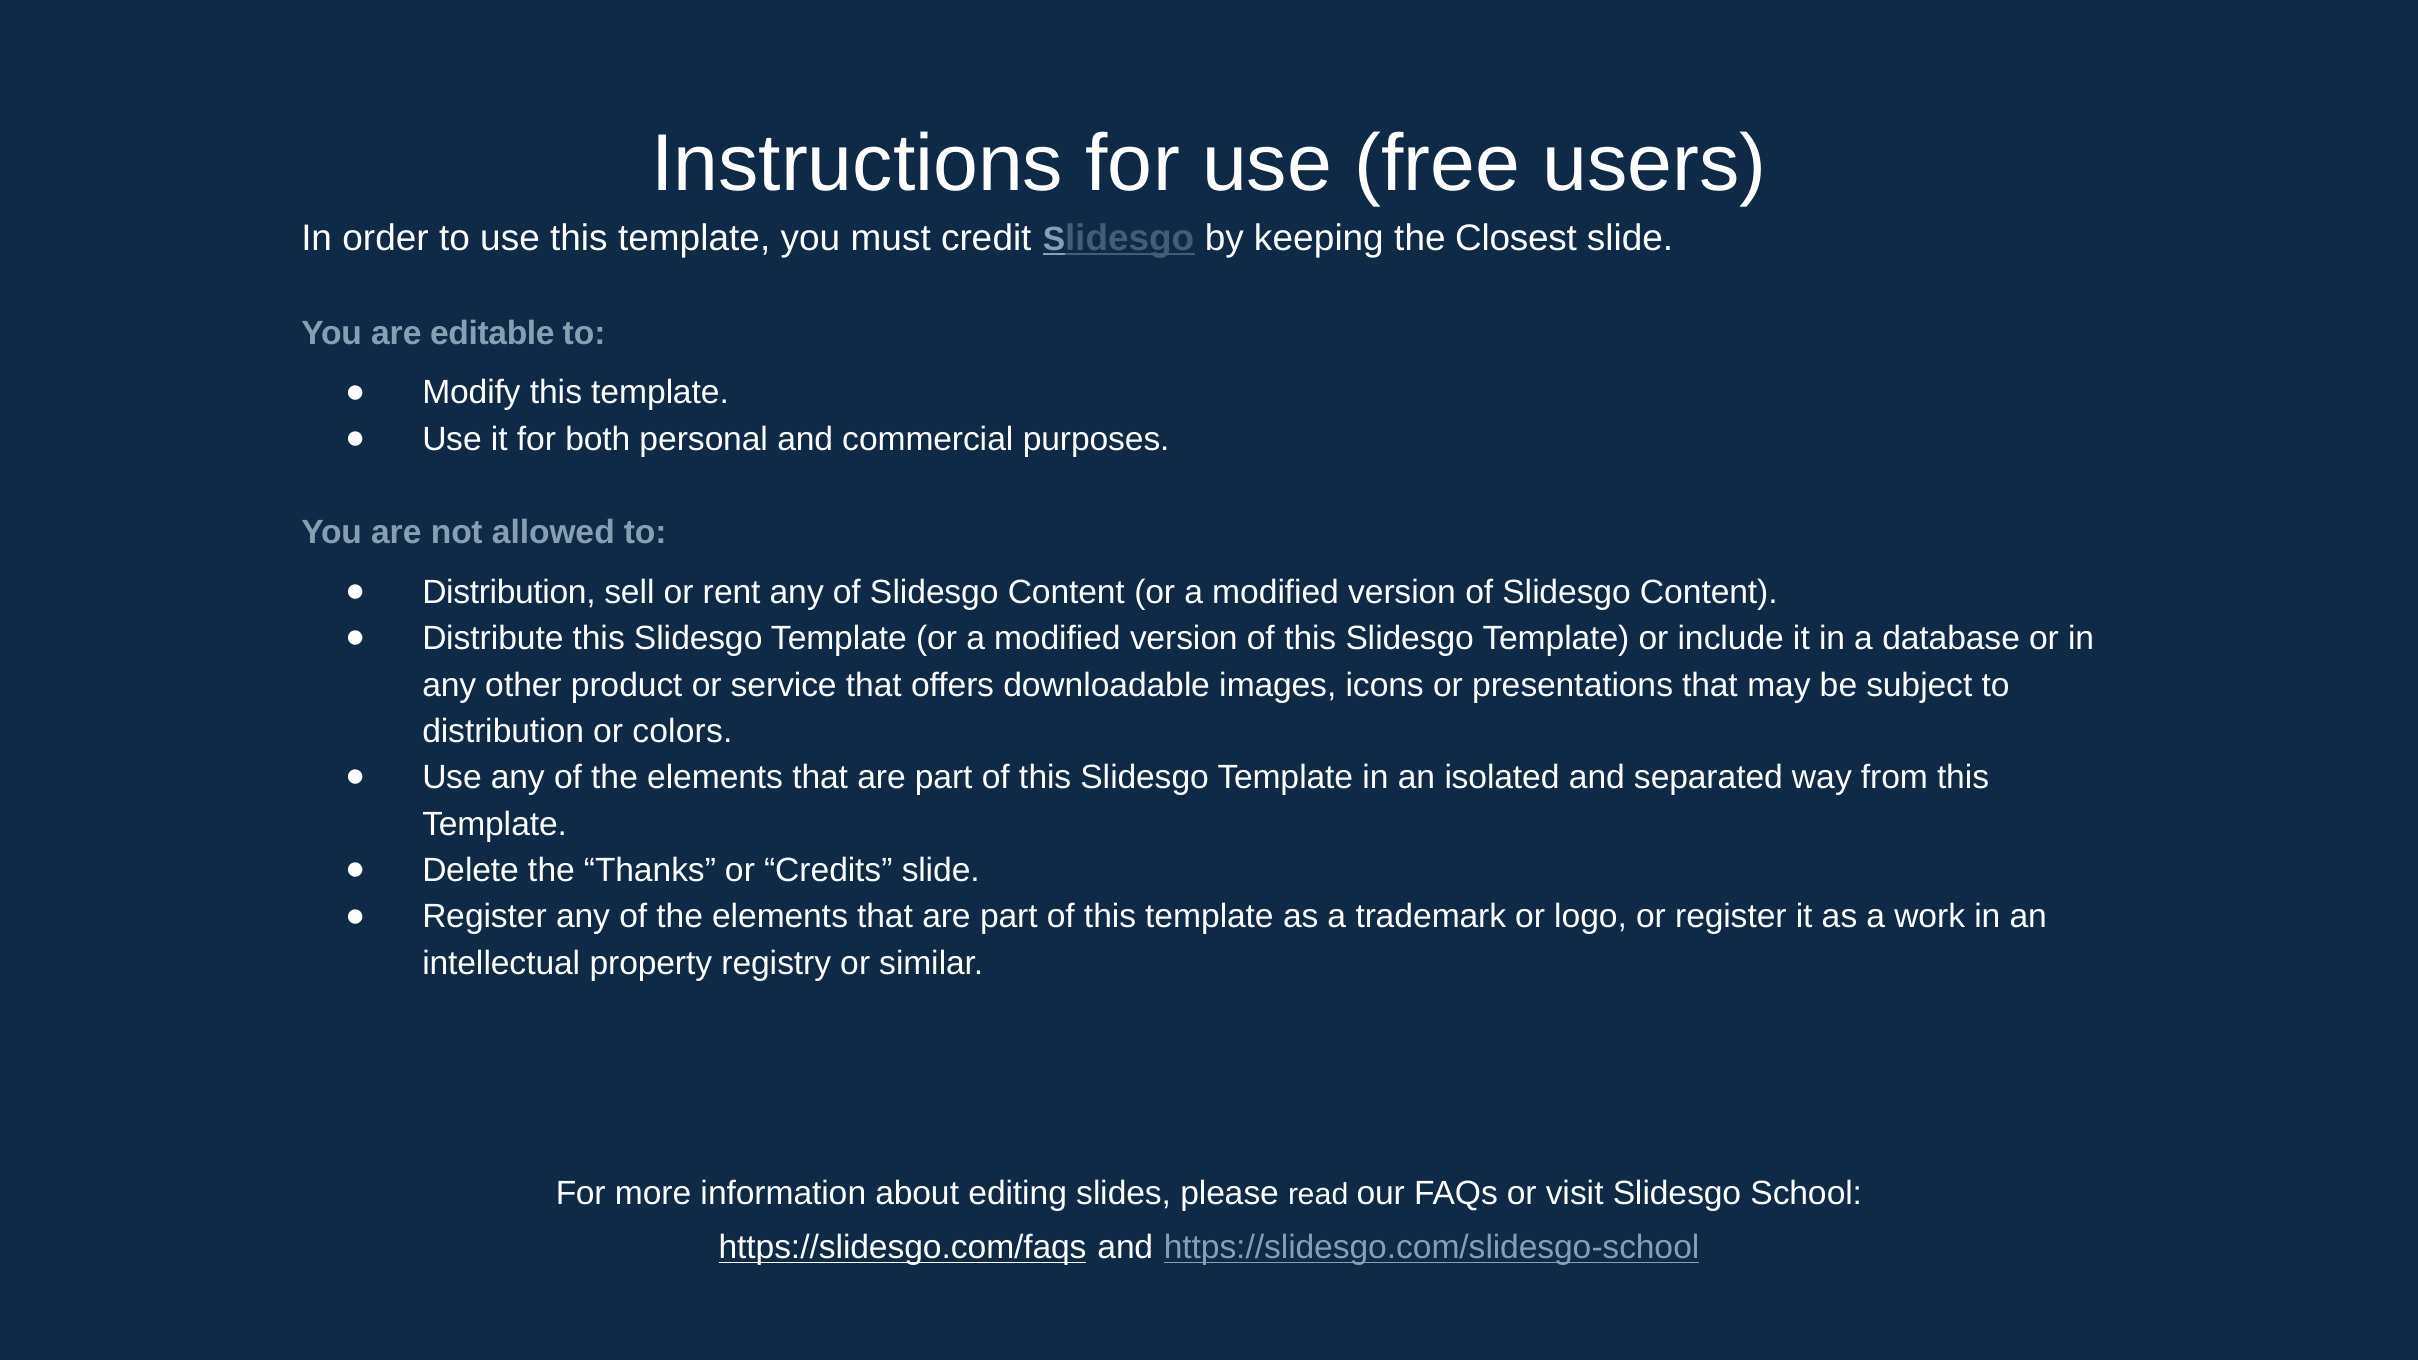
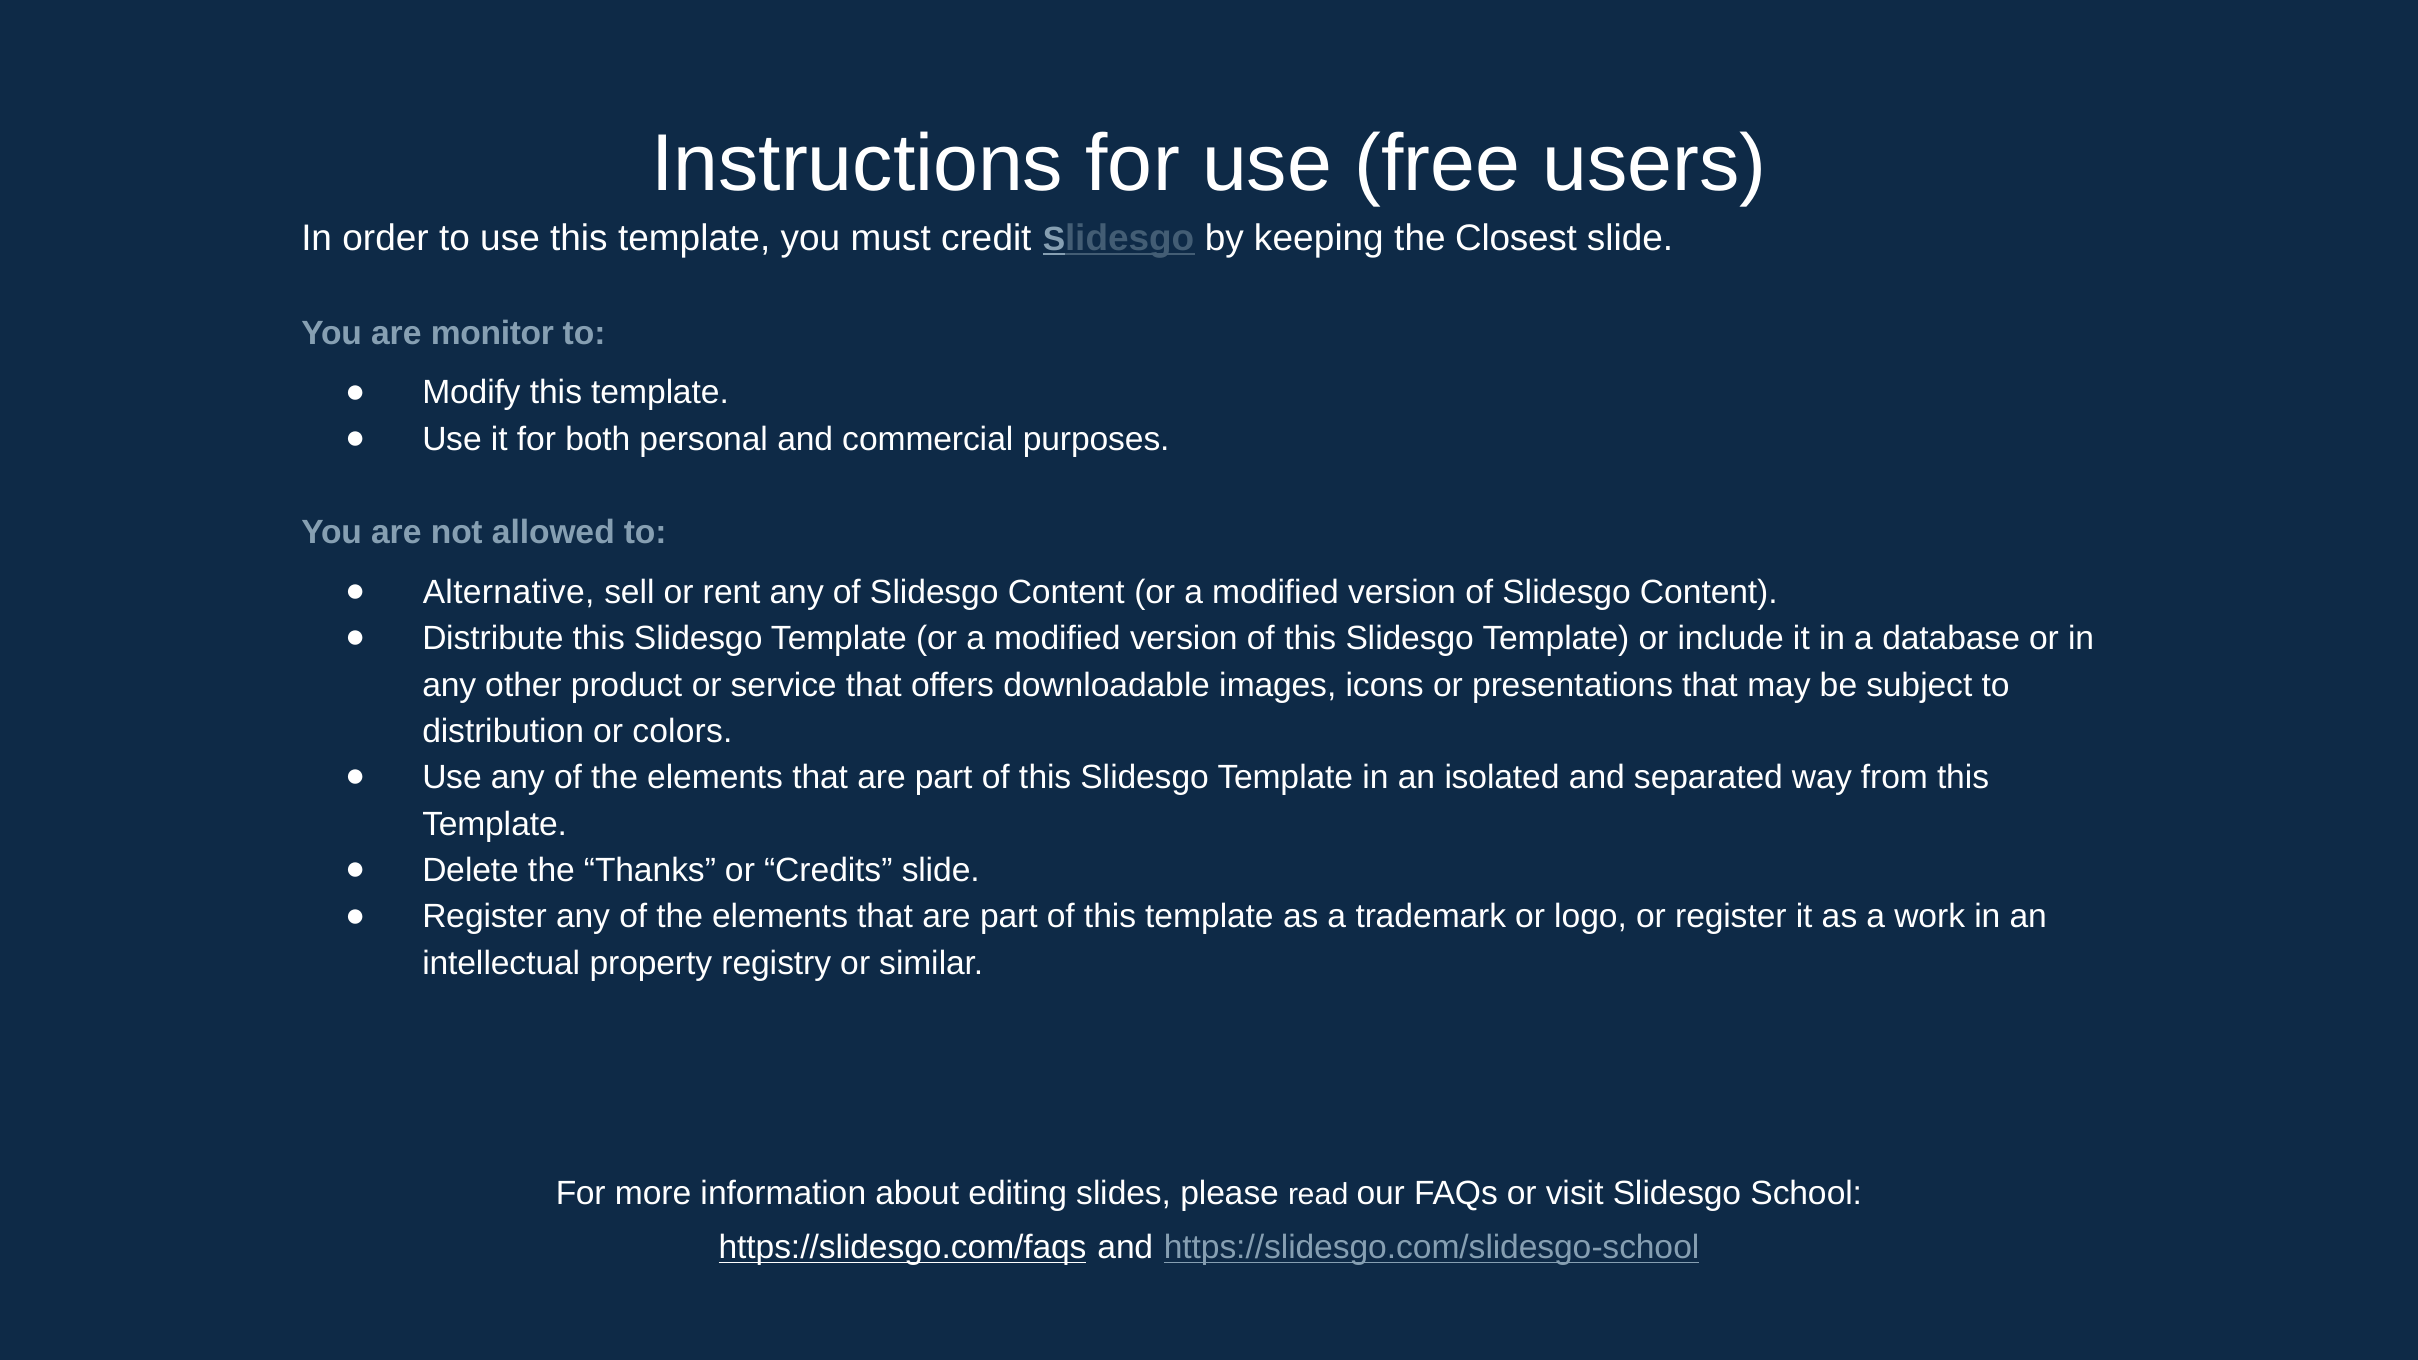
editable: editable -> monitor (492, 333)
Distribution: Distribution -> Alternative (509, 592)
